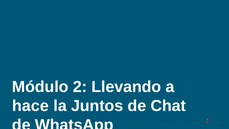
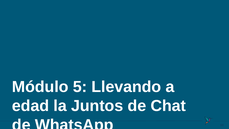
2: 2 -> 5 (80, 87)
hace: hace -> edad (31, 106)
